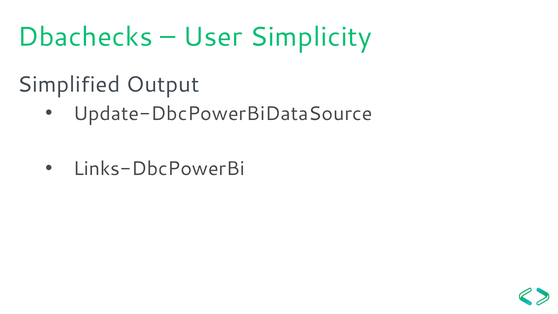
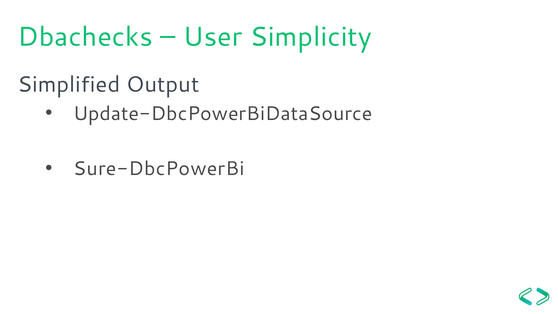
Links-DbcPowerBi: Links-DbcPowerBi -> Sure-DbcPowerBi (159, 169)
